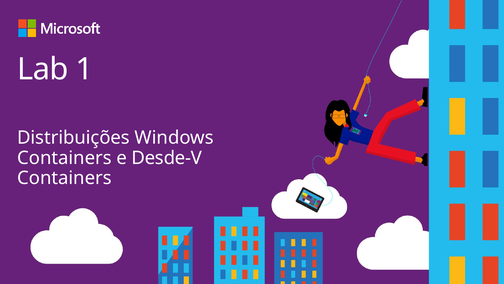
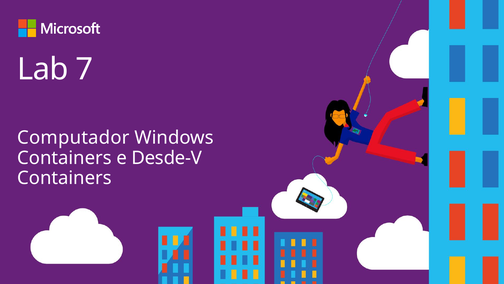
1: 1 -> 7 (84, 69)
Distribuições: Distribuições -> Computador (73, 138)
